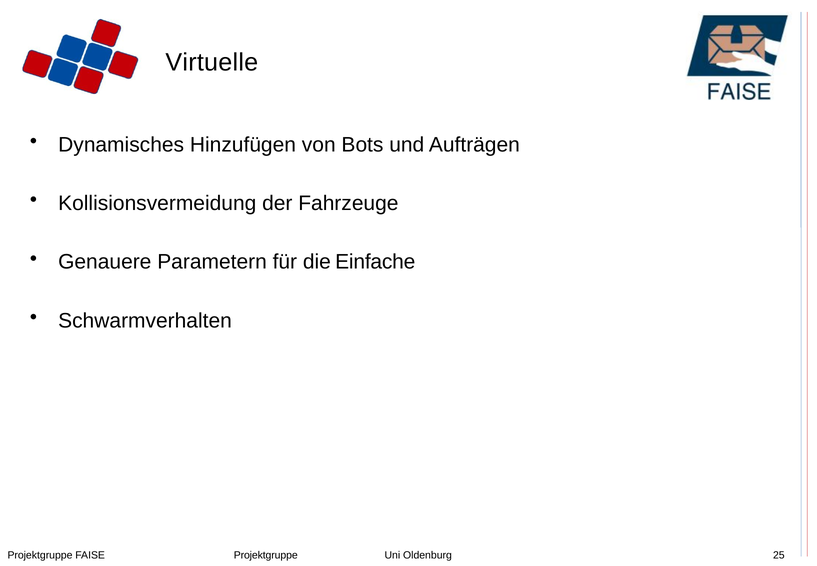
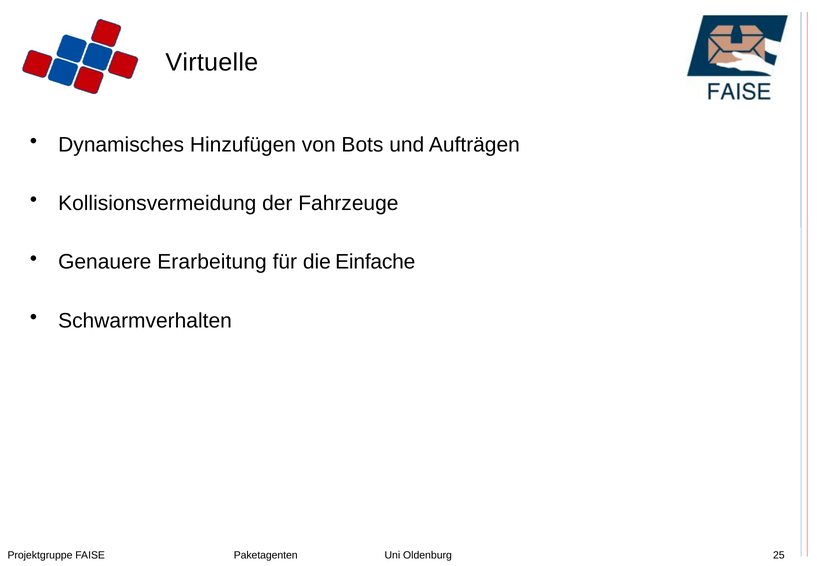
Parametern: Parametern -> Erarbeitung (212, 262)
FAISE Projektgruppe: Projektgruppe -> Paketagenten (266, 555)
